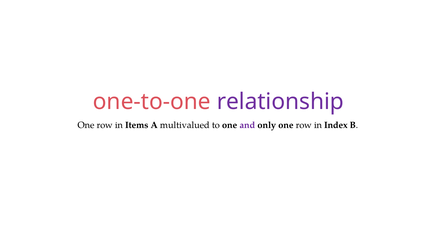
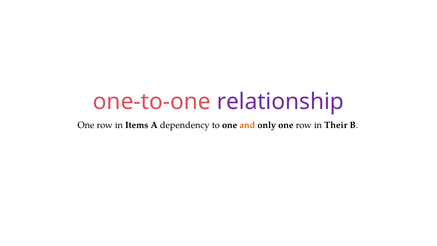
multivalued: multivalued -> dependency (185, 125)
and colour: purple -> orange (247, 125)
Index: Index -> Their (336, 125)
